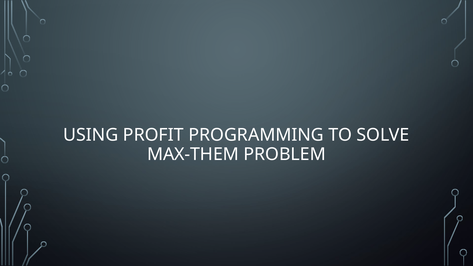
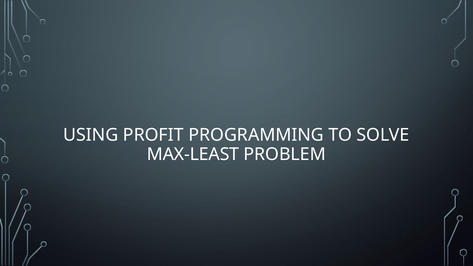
MAX-THEM: MAX-THEM -> MAX-LEAST (193, 154)
